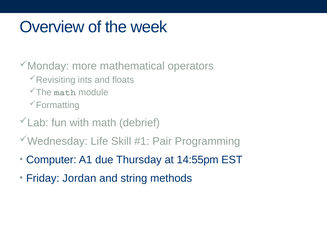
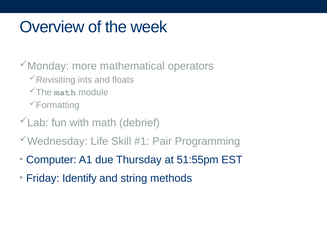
14:55pm: 14:55pm -> 51:55pm (198, 160)
Jordan: Jordan -> Identify (79, 178)
